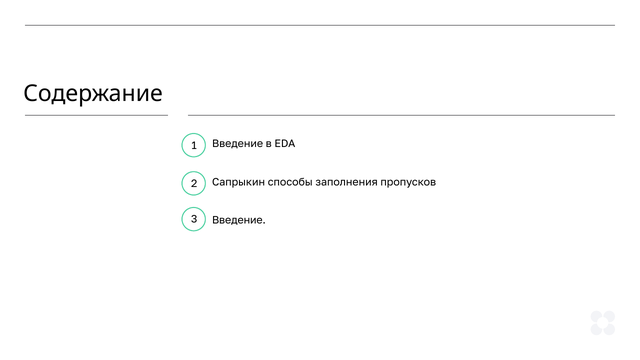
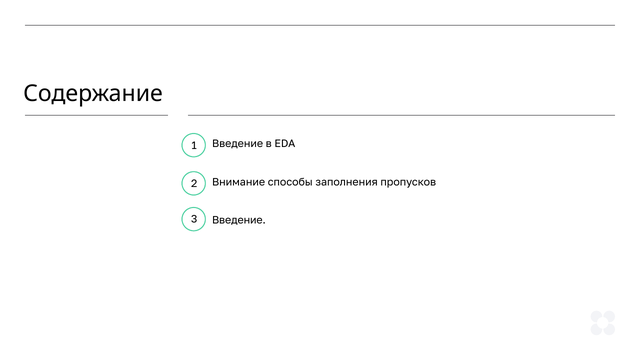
Сапрыкин: Сапрыкин -> Внимание (239, 182)
